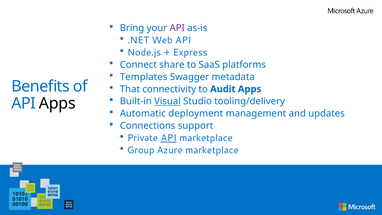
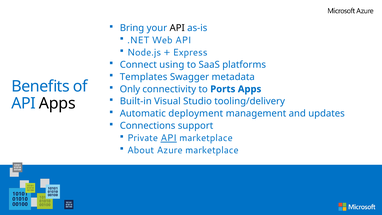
API colour: purple -> black (177, 28)
share: share -> using (172, 65)
That: That -> Only (130, 89)
Audit: Audit -> Ports (223, 89)
Visual underline: present -> none (167, 101)
Group: Group -> About (141, 150)
